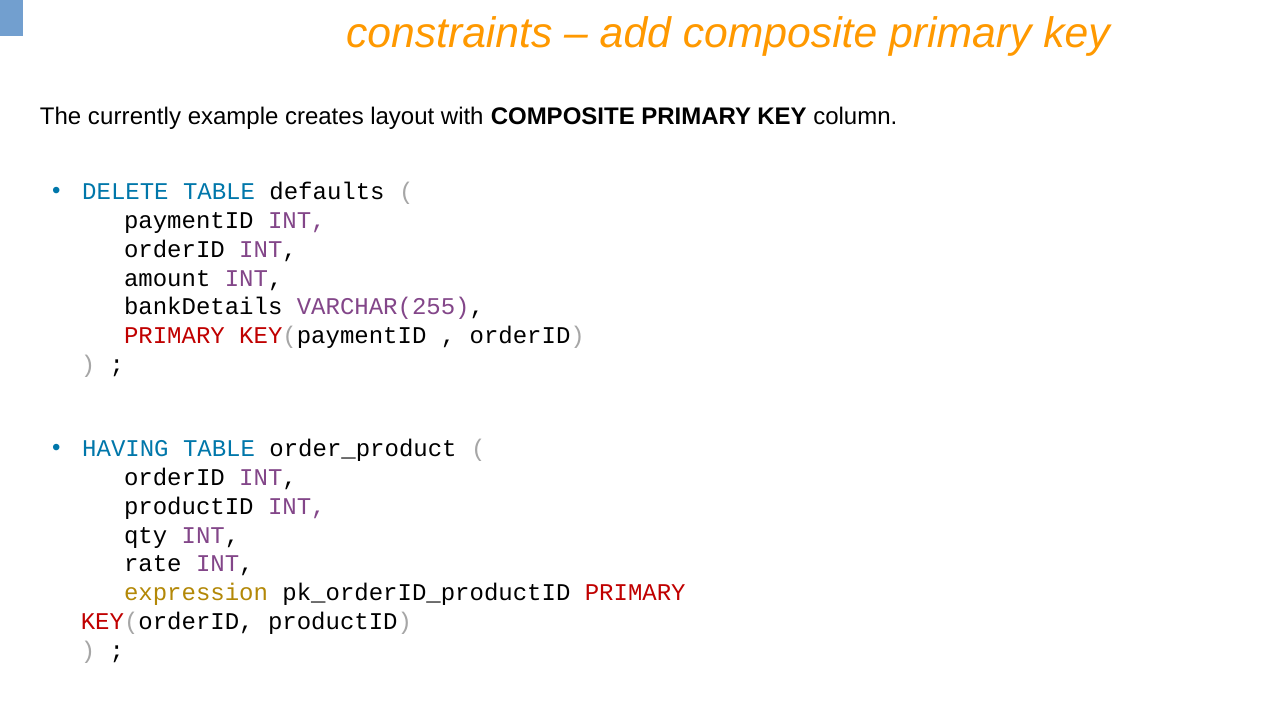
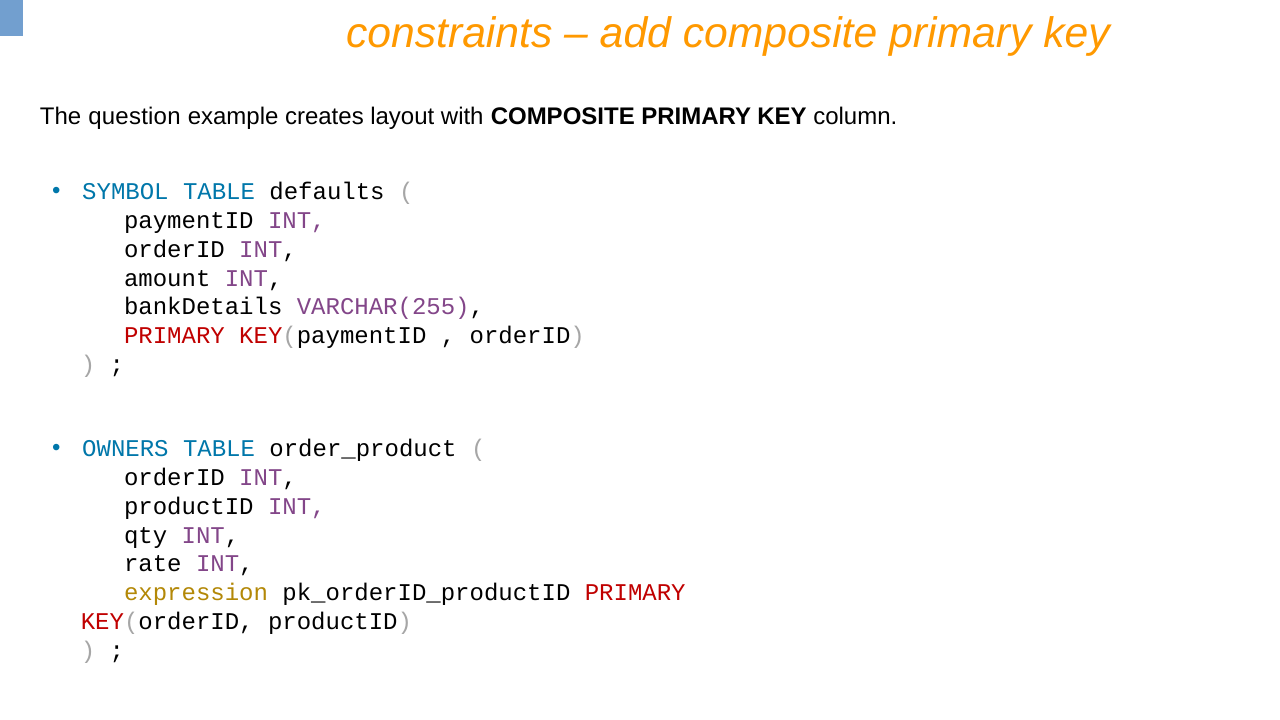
currently: currently -> question (134, 116)
DELETE: DELETE -> SYMBOL (125, 192)
HAVING: HAVING -> OWNERS (125, 449)
